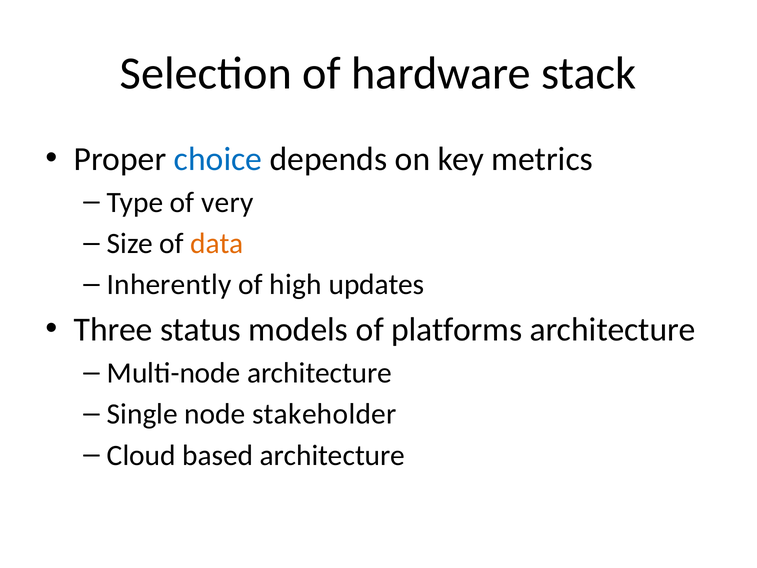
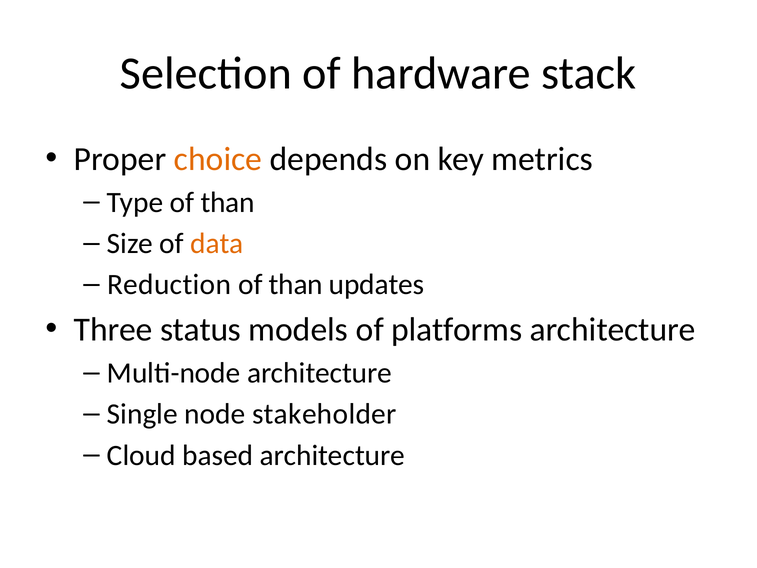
choice colour: blue -> orange (218, 159)
Type of very: very -> than (228, 202)
Inherently: Inherently -> Reduction (169, 285)
high: high -> than (296, 285)
